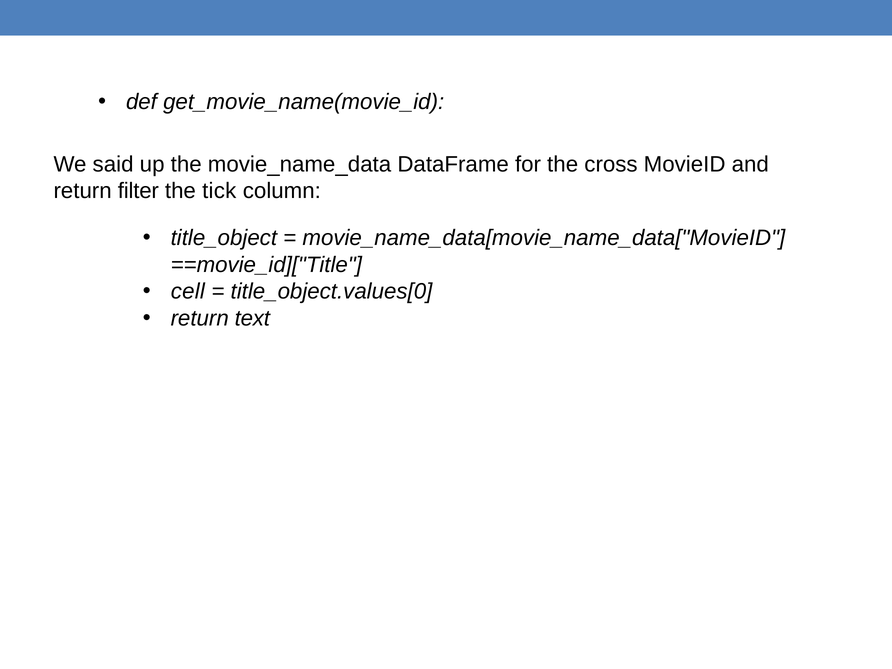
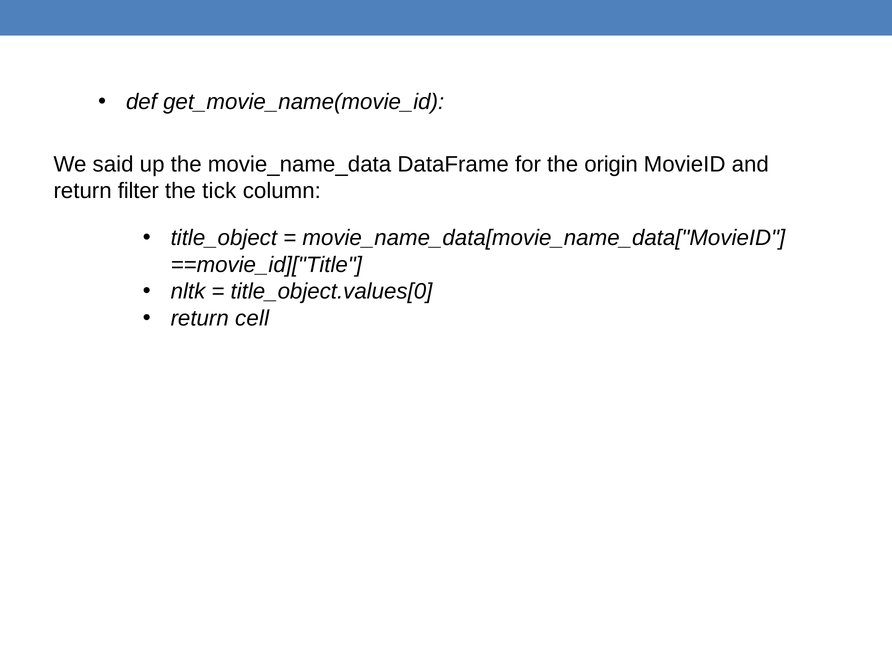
cross: cross -> origin (611, 164)
cell: cell -> nltk (188, 292)
text: text -> cell (252, 318)
